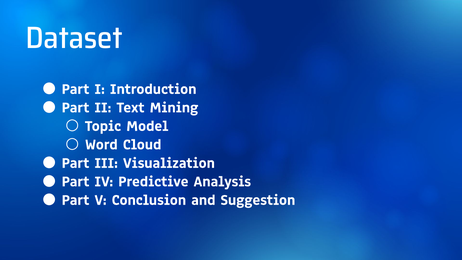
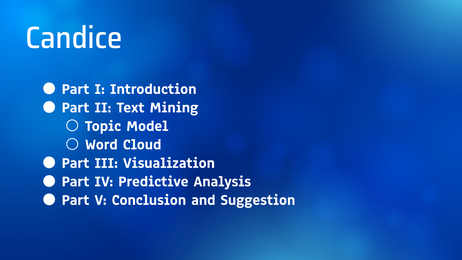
Dataset: Dataset -> Candice (74, 38)
